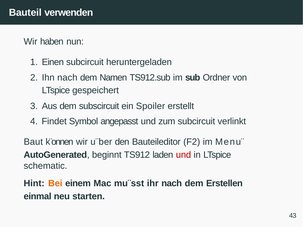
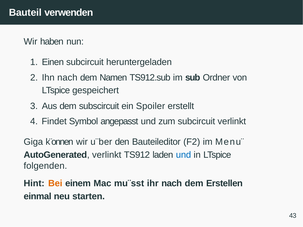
Baut: Baut -> Giga (33, 142)
AutoGenerated beginnt: beginnt -> verlinkt (107, 155)
und colour: red -> blue (183, 155)
schematic: schematic -> folgenden (45, 166)
